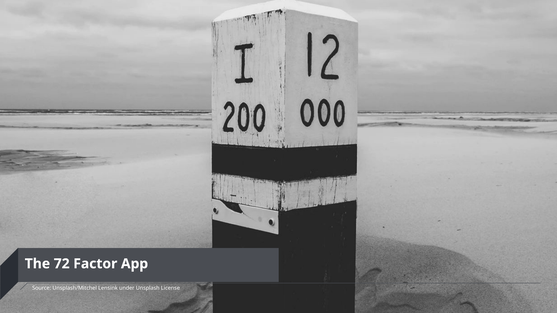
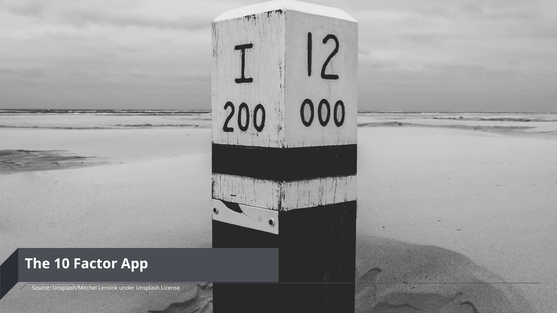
72: 72 -> 10 (62, 264)
